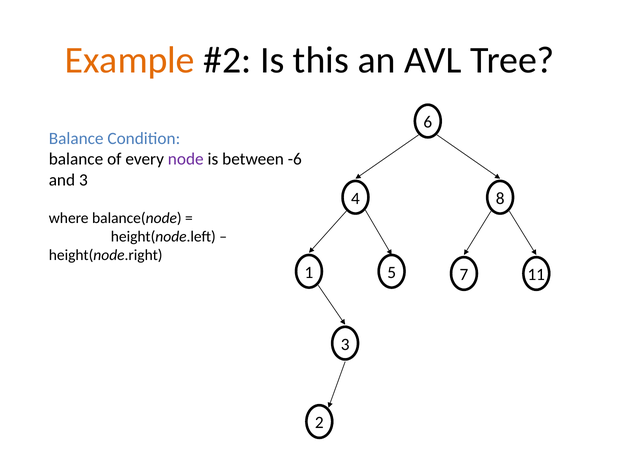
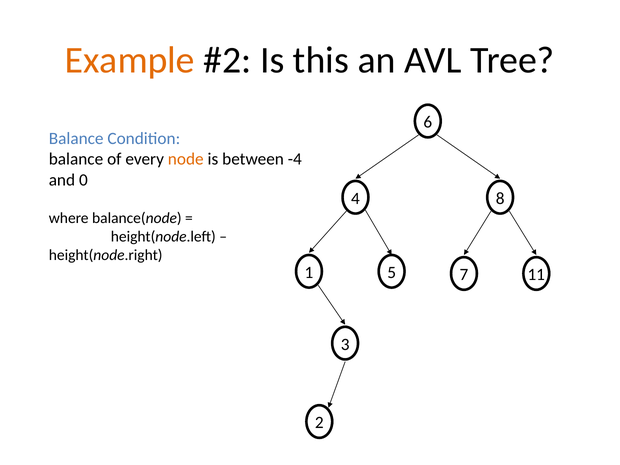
node colour: purple -> orange (186, 159)
-6: -6 -> -4 (295, 159)
and 3: 3 -> 0 (83, 180)
